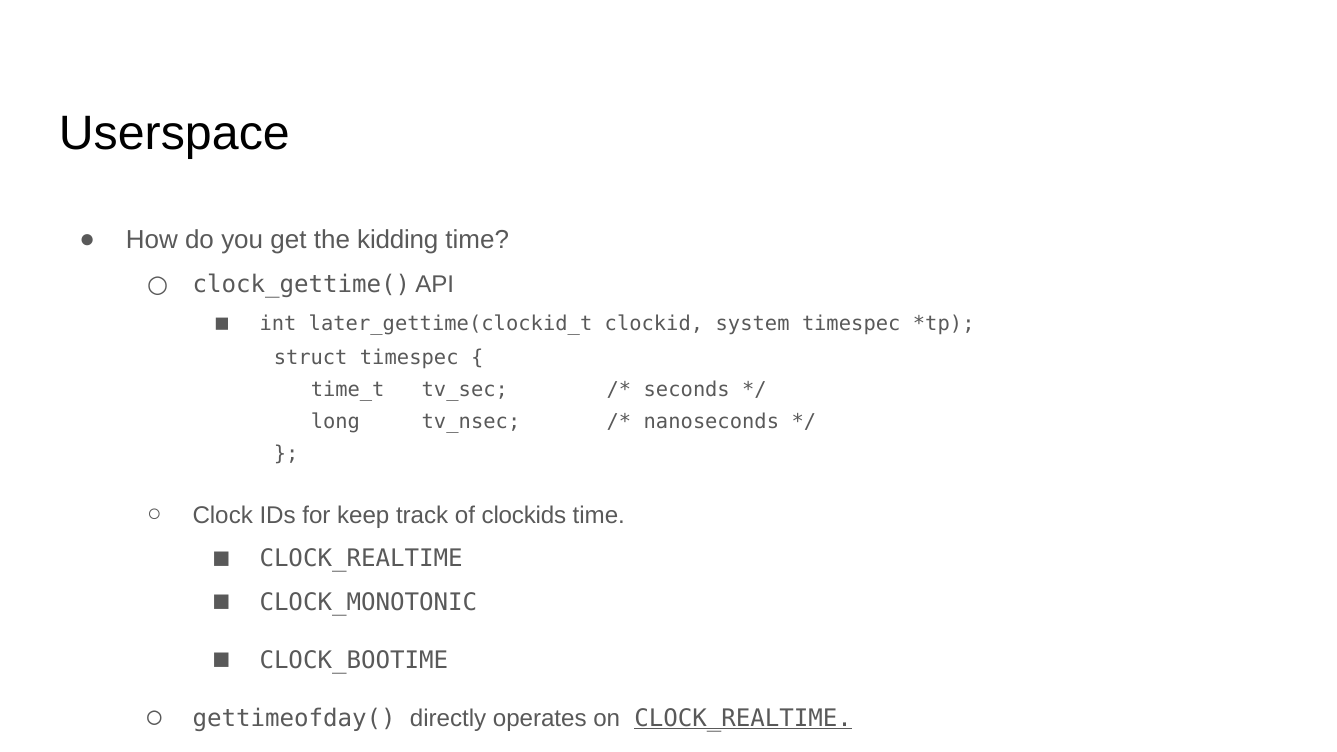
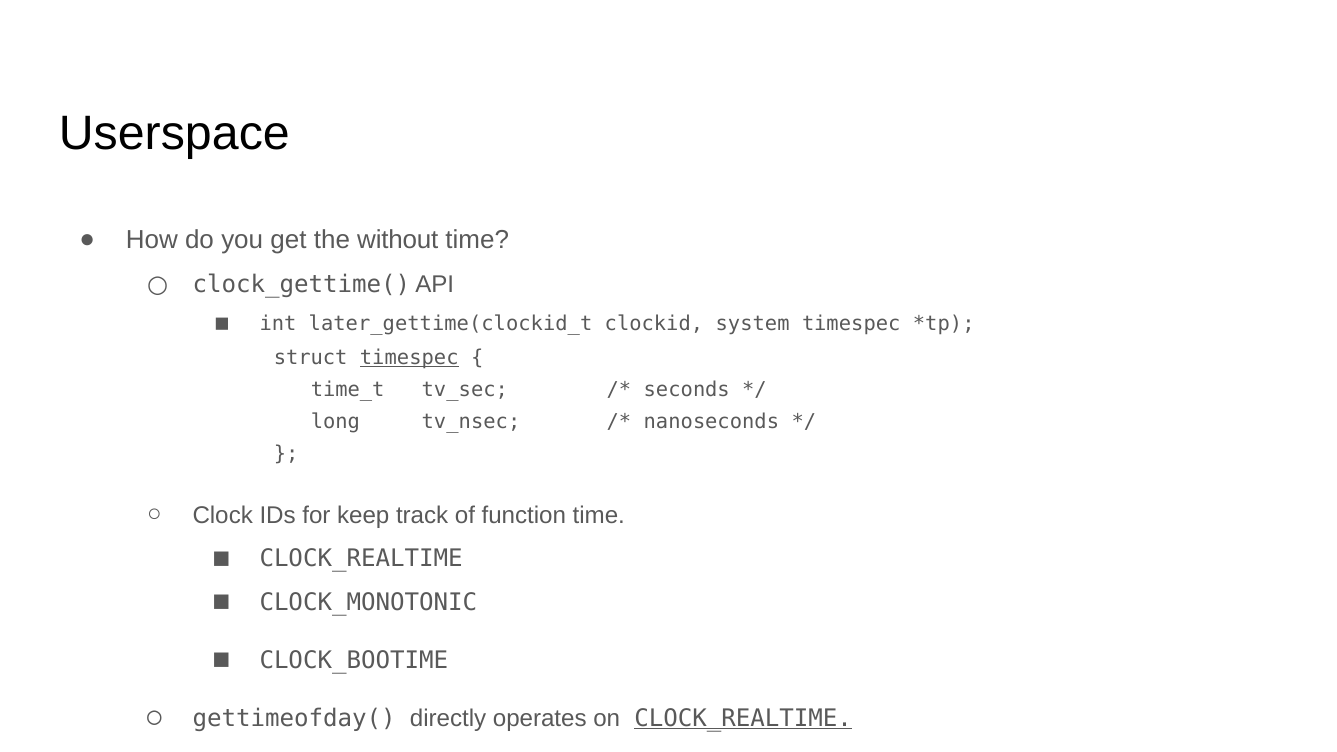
kidding: kidding -> without (398, 240)
timespec underline: none -> present (409, 358)
clockids: clockids -> function (524, 515)
